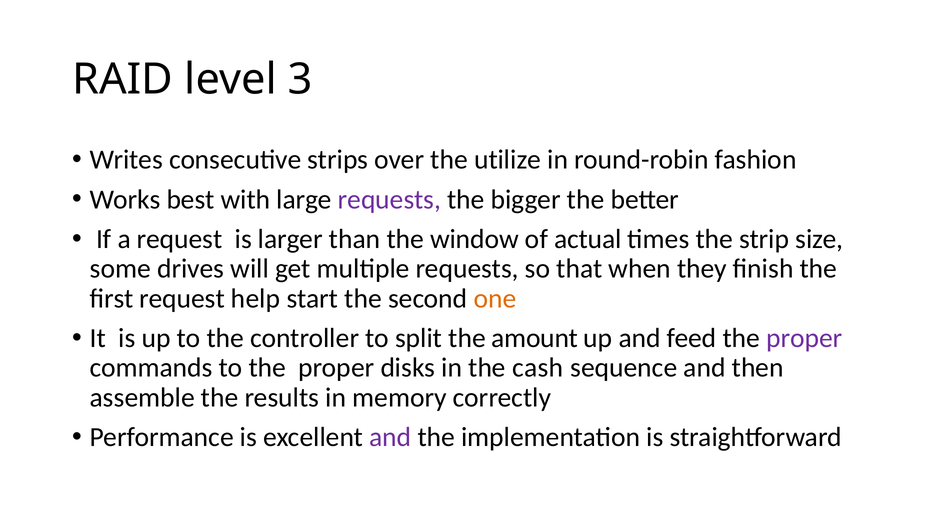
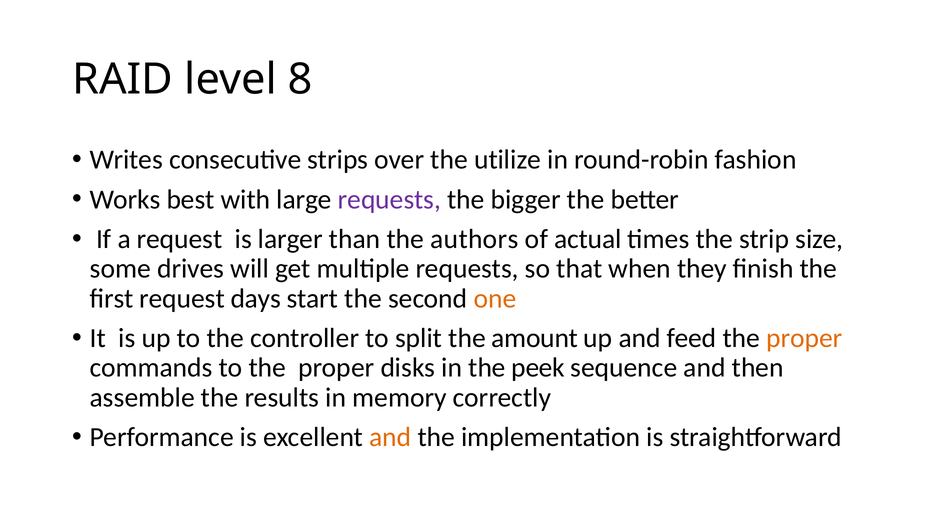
3: 3 -> 8 (300, 79)
window: window -> authors (474, 239)
help: help -> days (256, 299)
proper colour: purple -> orange (804, 338)
cash: cash -> peek (538, 368)
and colour: purple -> orange (390, 437)
